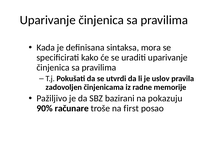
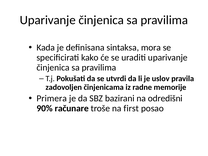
Pažiljivo: Pažiljivo -> Primera (52, 98)
pokazuju: pokazuju -> odredišni (165, 98)
